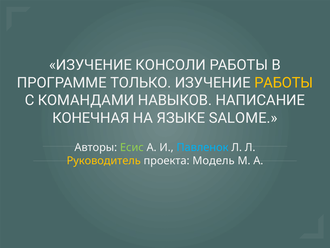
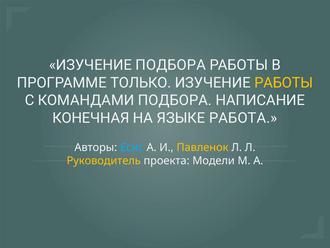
ИЗУЧЕНИЕ КОНСОЛИ: КОНСОЛИ -> ПОДБОРА (171, 65)
КОМАНДАМИ НАВЫКОВ: НАВЫКОВ -> ПОДБОРА (175, 100)
SALOME: SALOME -> РАБОТА (243, 118)
Есис colour: light green -> light blue (132, 147)
Павленок colour: light blue -> yellow (202, 147)
Модель: Модель -> Модели (214, 160)
